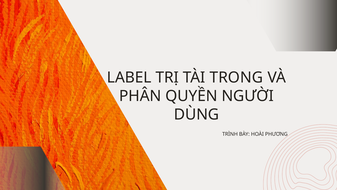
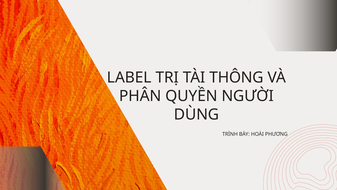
TRONG: TRONG -> THÔNG (237, 77)
